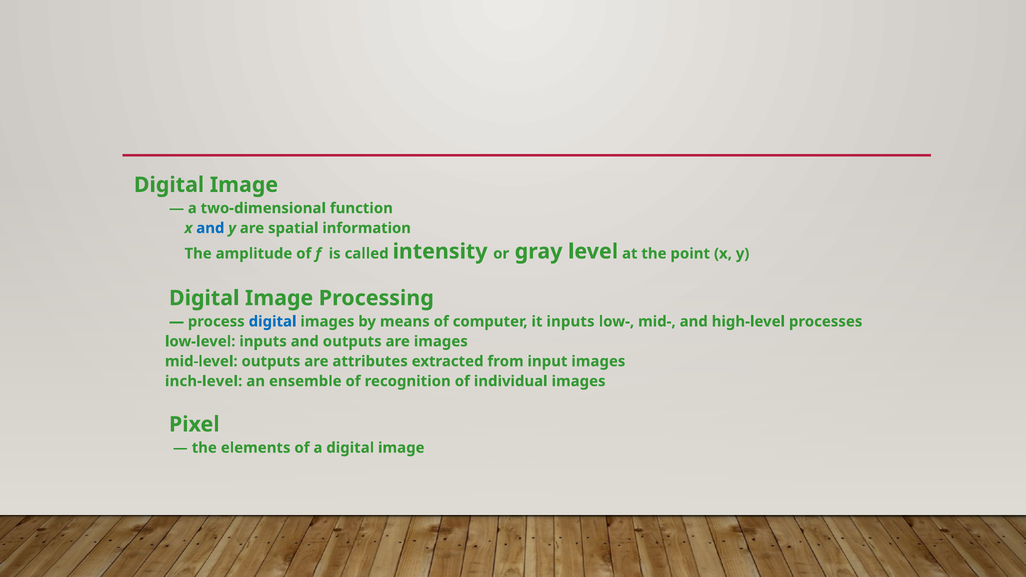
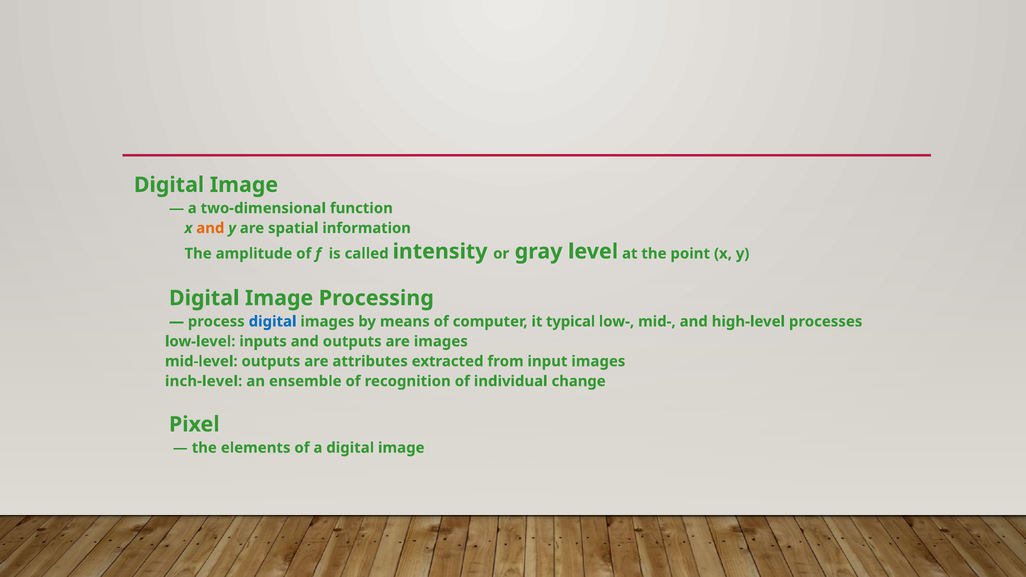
and colour: blue -> orange (210, 228)
it inputs: inputs -> typical (571, 322)
individual images: images -> change (579, 381)
